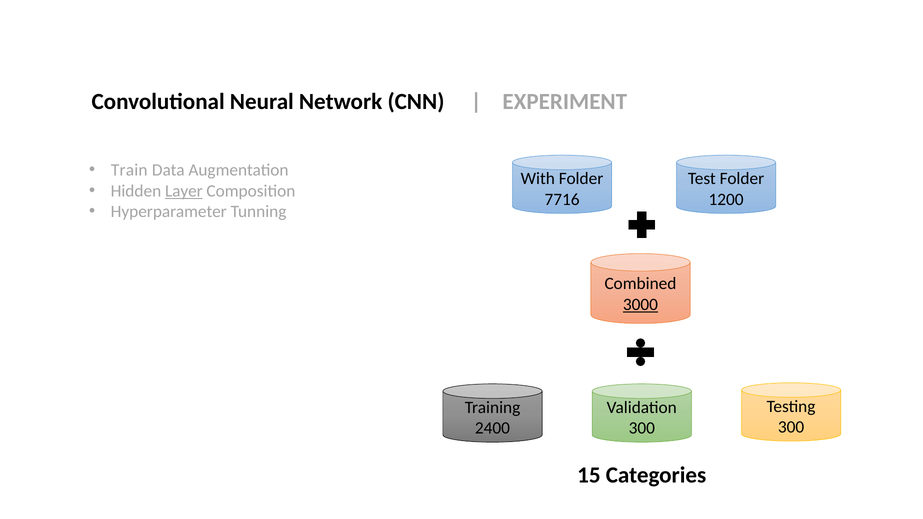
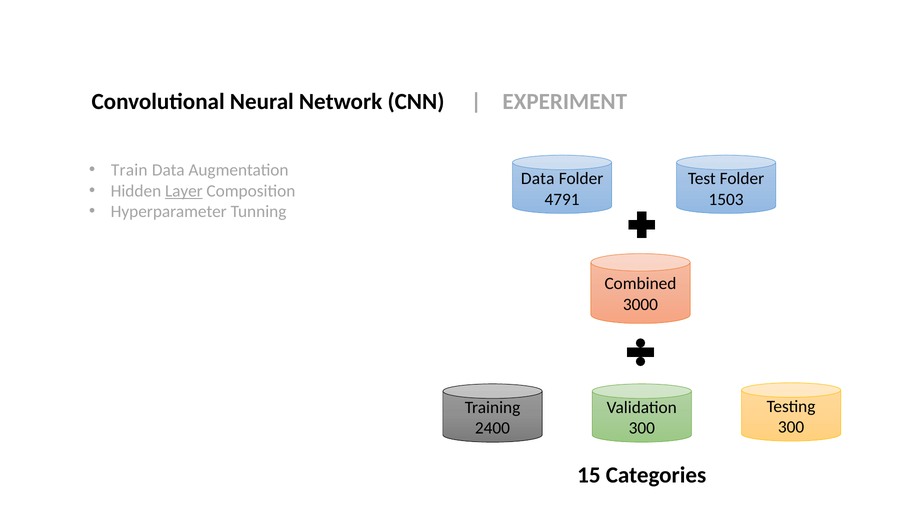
With: With -> Data (538, 179)
7716: 7716 -> 4791 (562, 200)
1200: 1200 -> 1503 (726, 200)
3000 underline: present -> none (640, 305)
